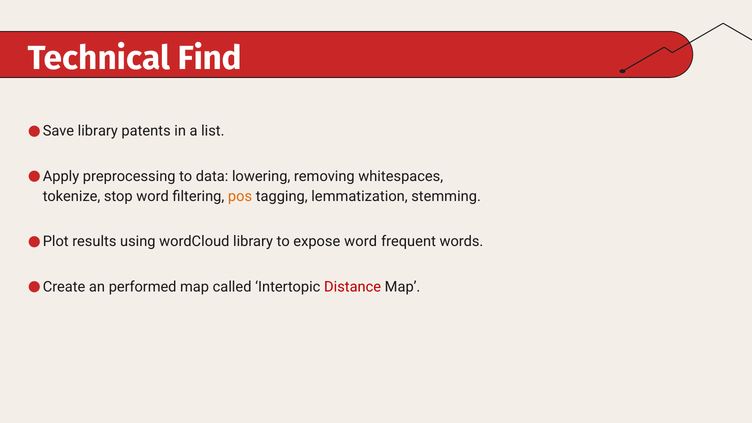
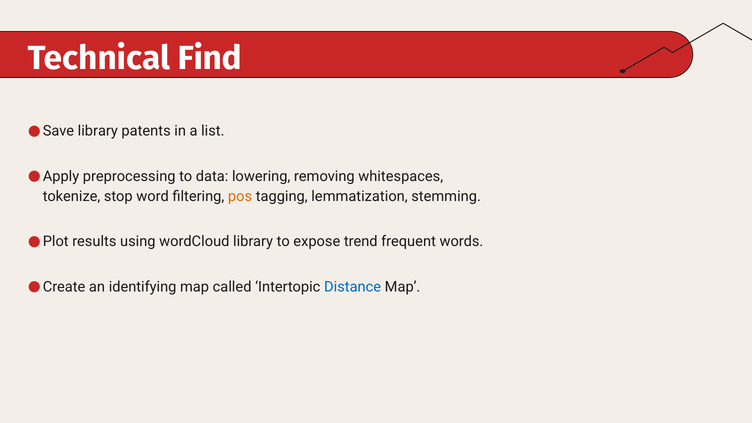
expose word: word -> trend (361, 242)
performed: performed -> identifying (143, 287)
Distance colour: red -> blue (353, 287)
